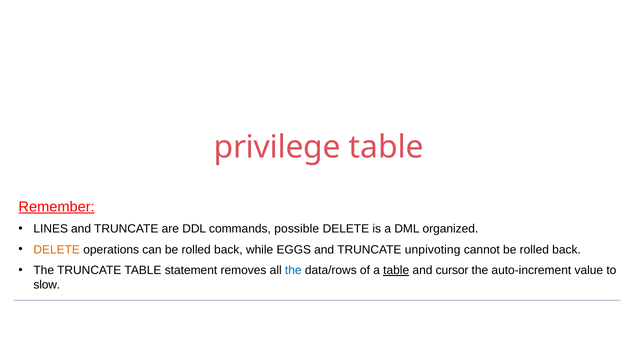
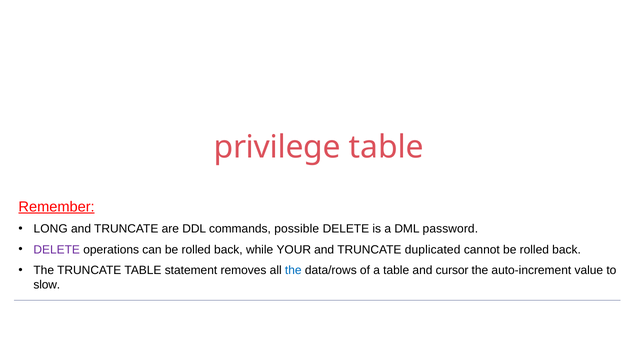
LINES: LINES -> LONG (51, 229)
organized: organized -> password (450, 229)
DELETE colour: orange -> purple (57, 250)
EGGS: EGGS -> YOUR (294, 250)
unpivoting: unpivoting -> duplicated (433, 250)
table underline: present -> none (396, 270)
